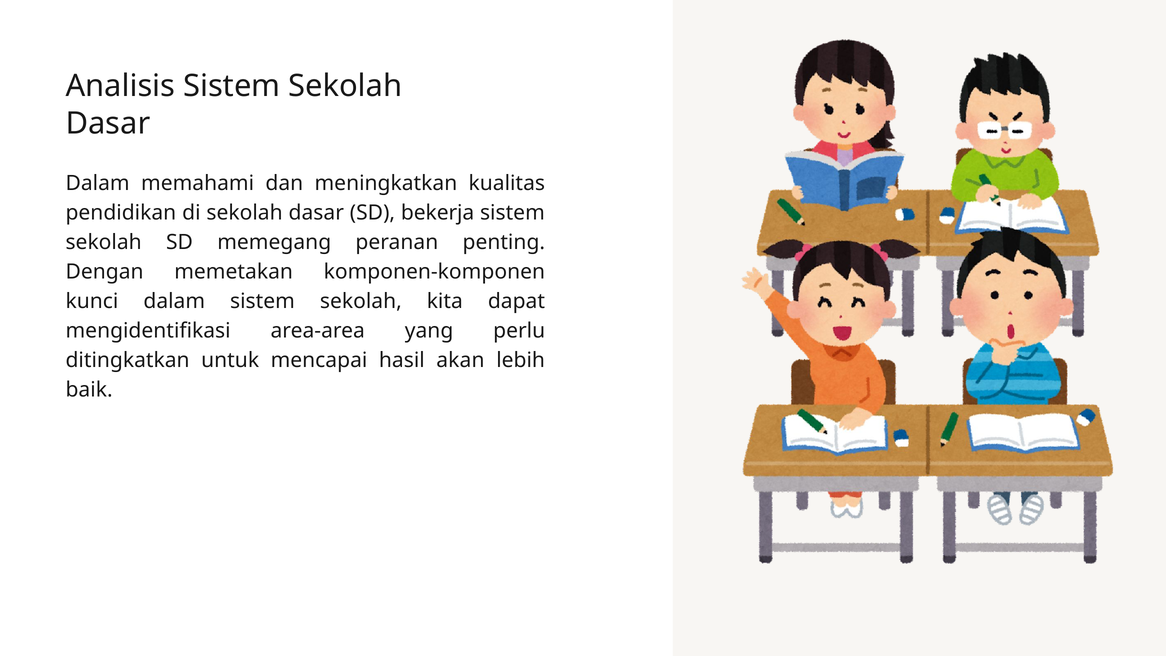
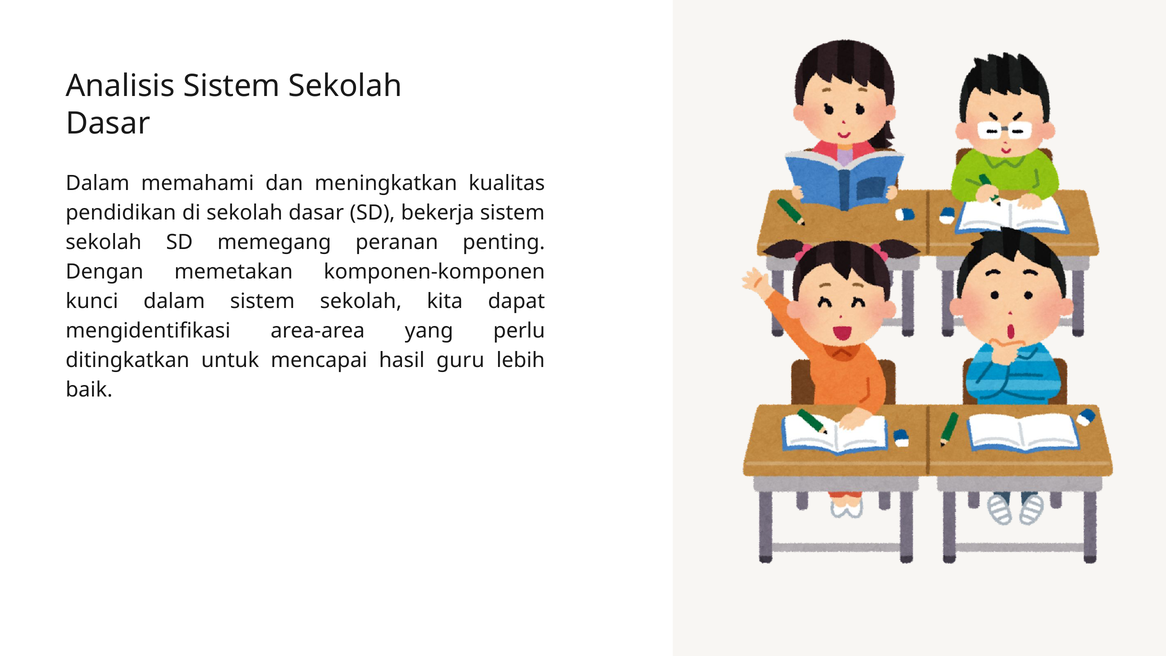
akan: akan -> guru (460, 360)
